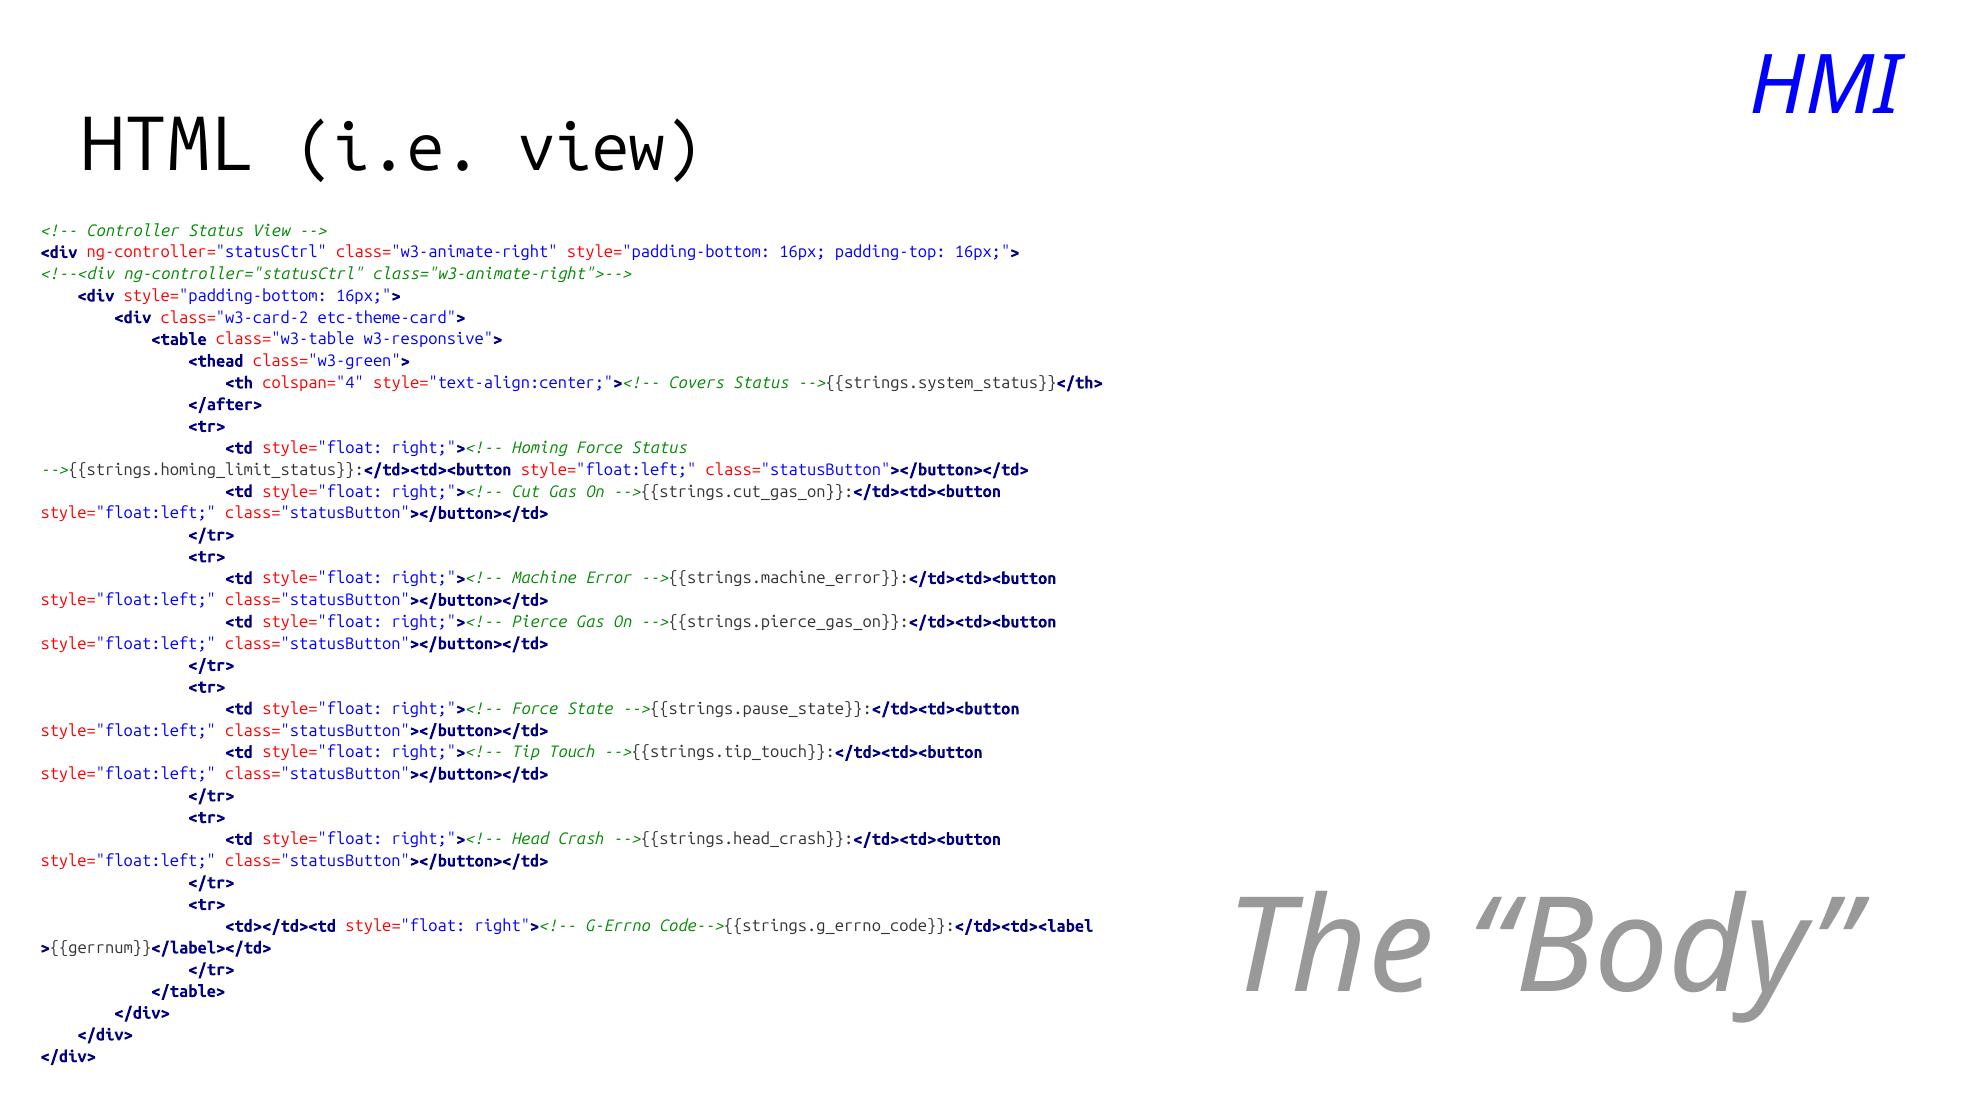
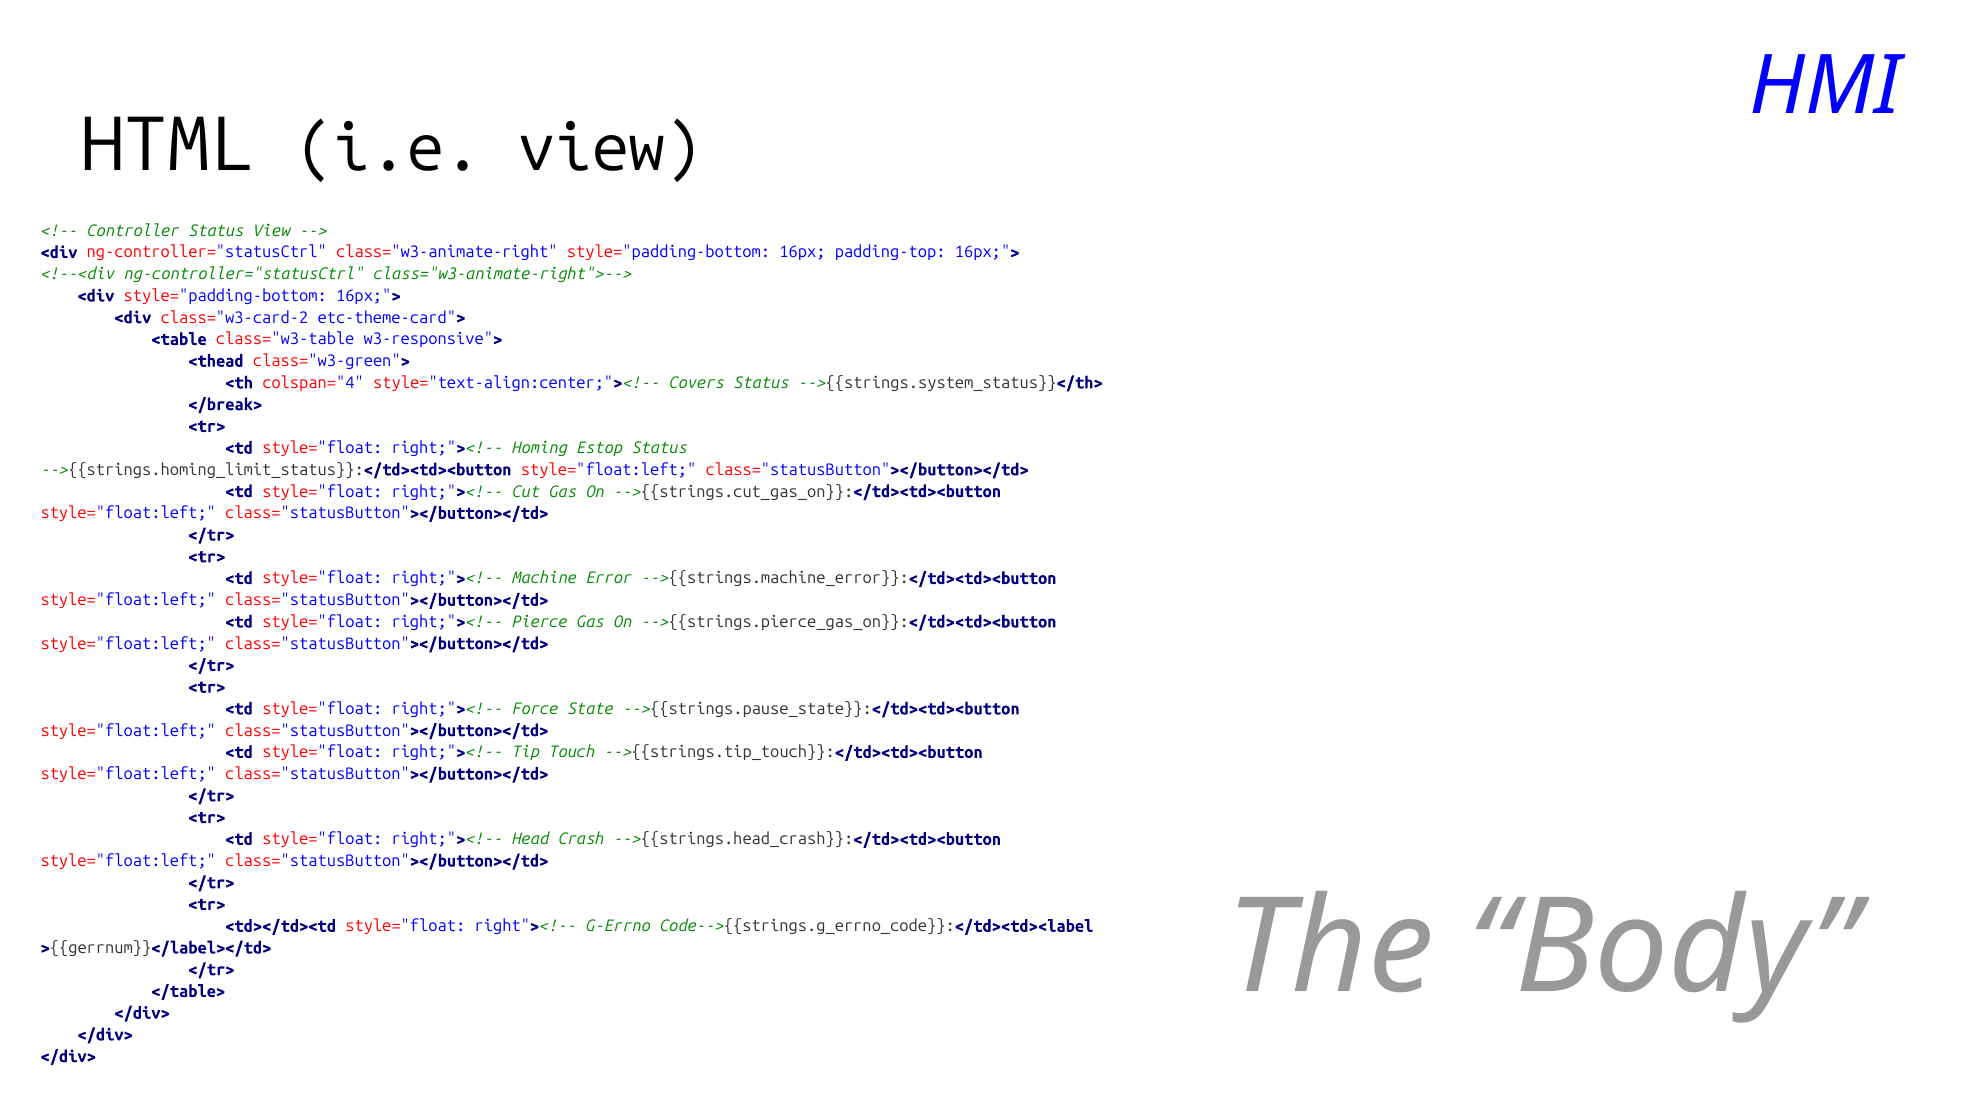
</after>: </after> -> </break> (225, 405)
Homing Force: Force -> Estop (599, 448)
